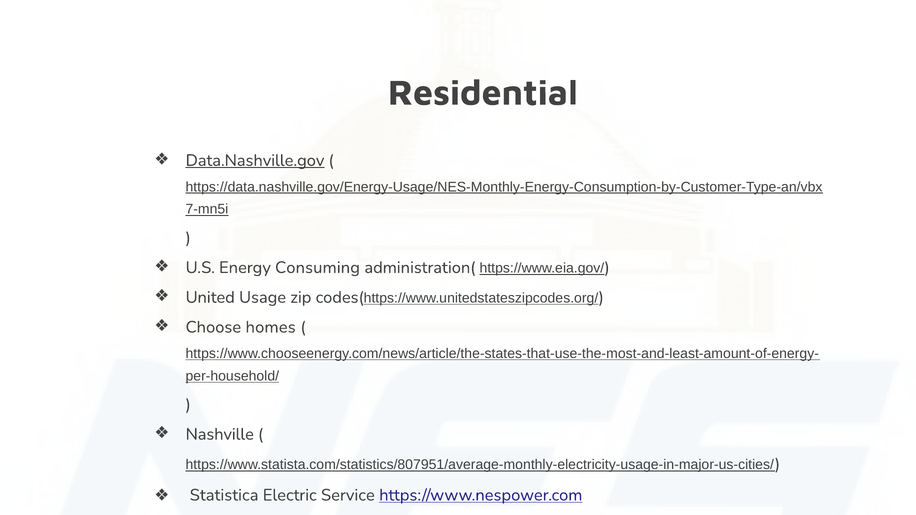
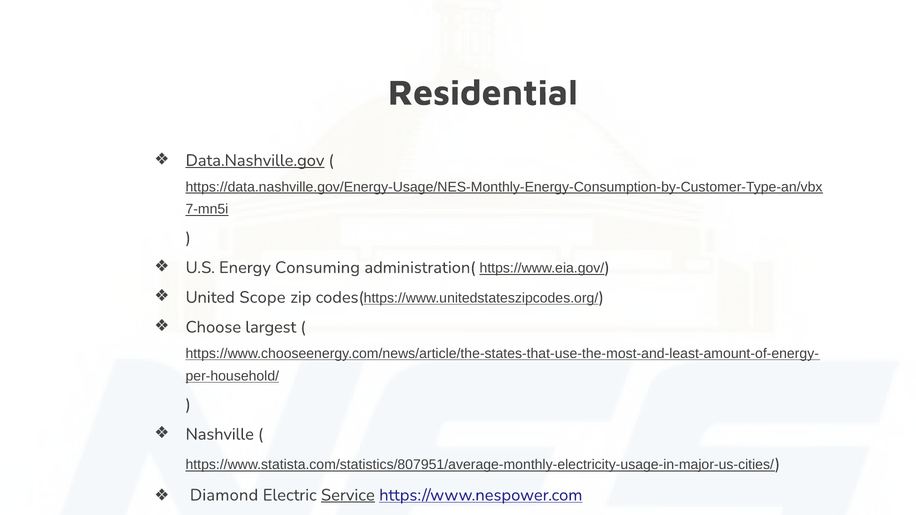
Usage: Usage -> Scope (262, 297)
homes: homes -> largest (271, 327)
Statistica: Statistica -> Diamond (224, 495)
Service underline: none -> present (348, 495)
